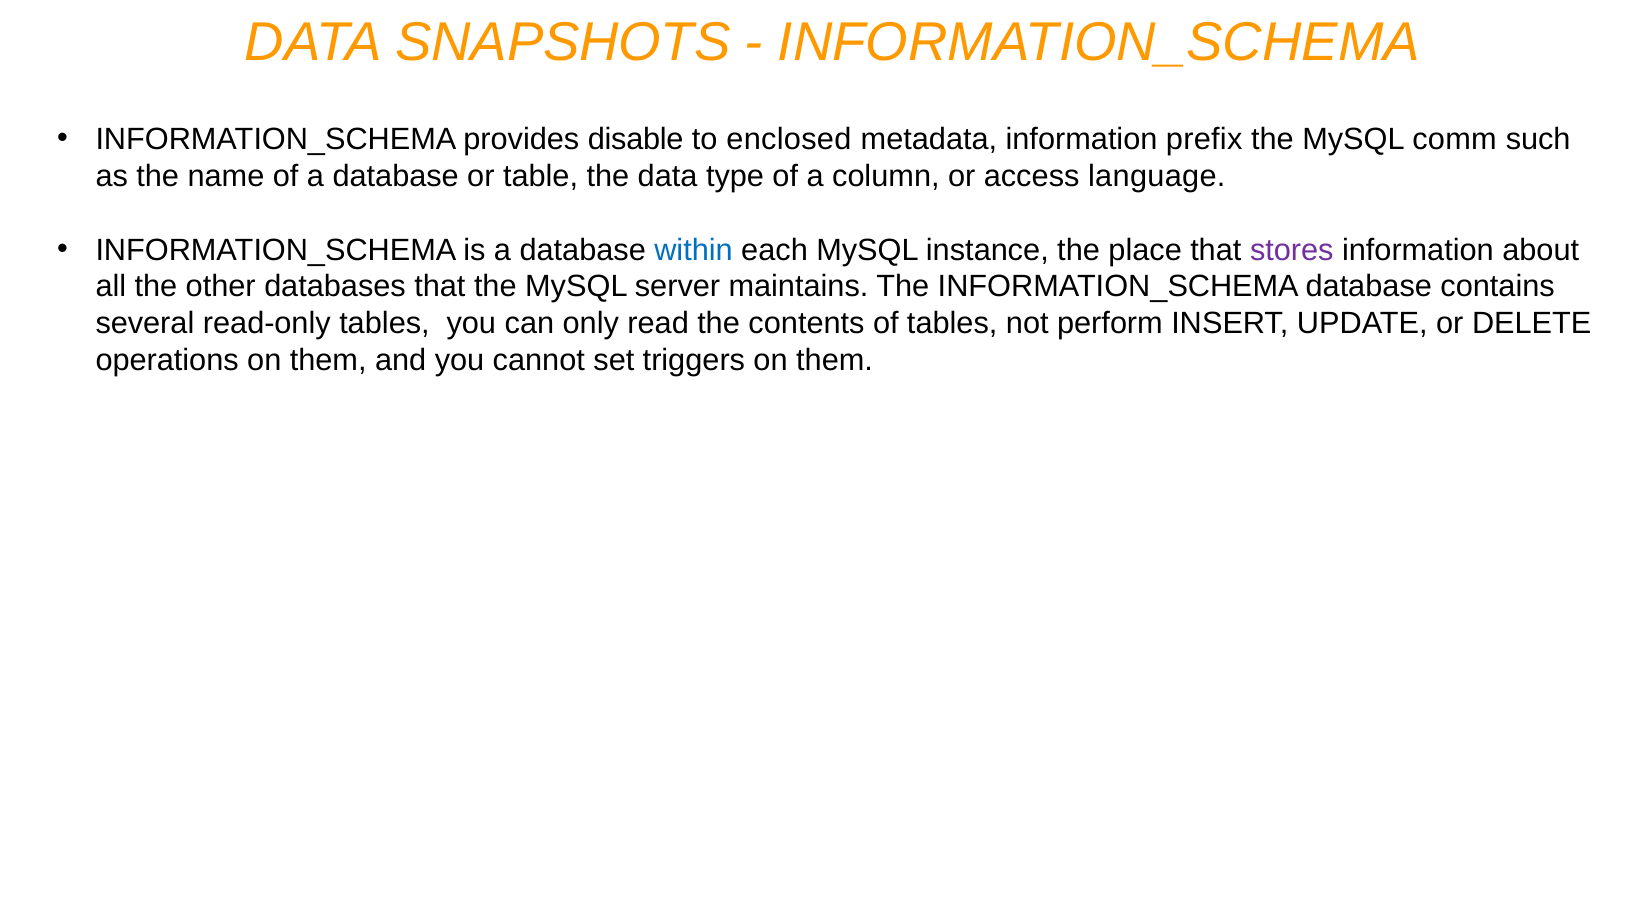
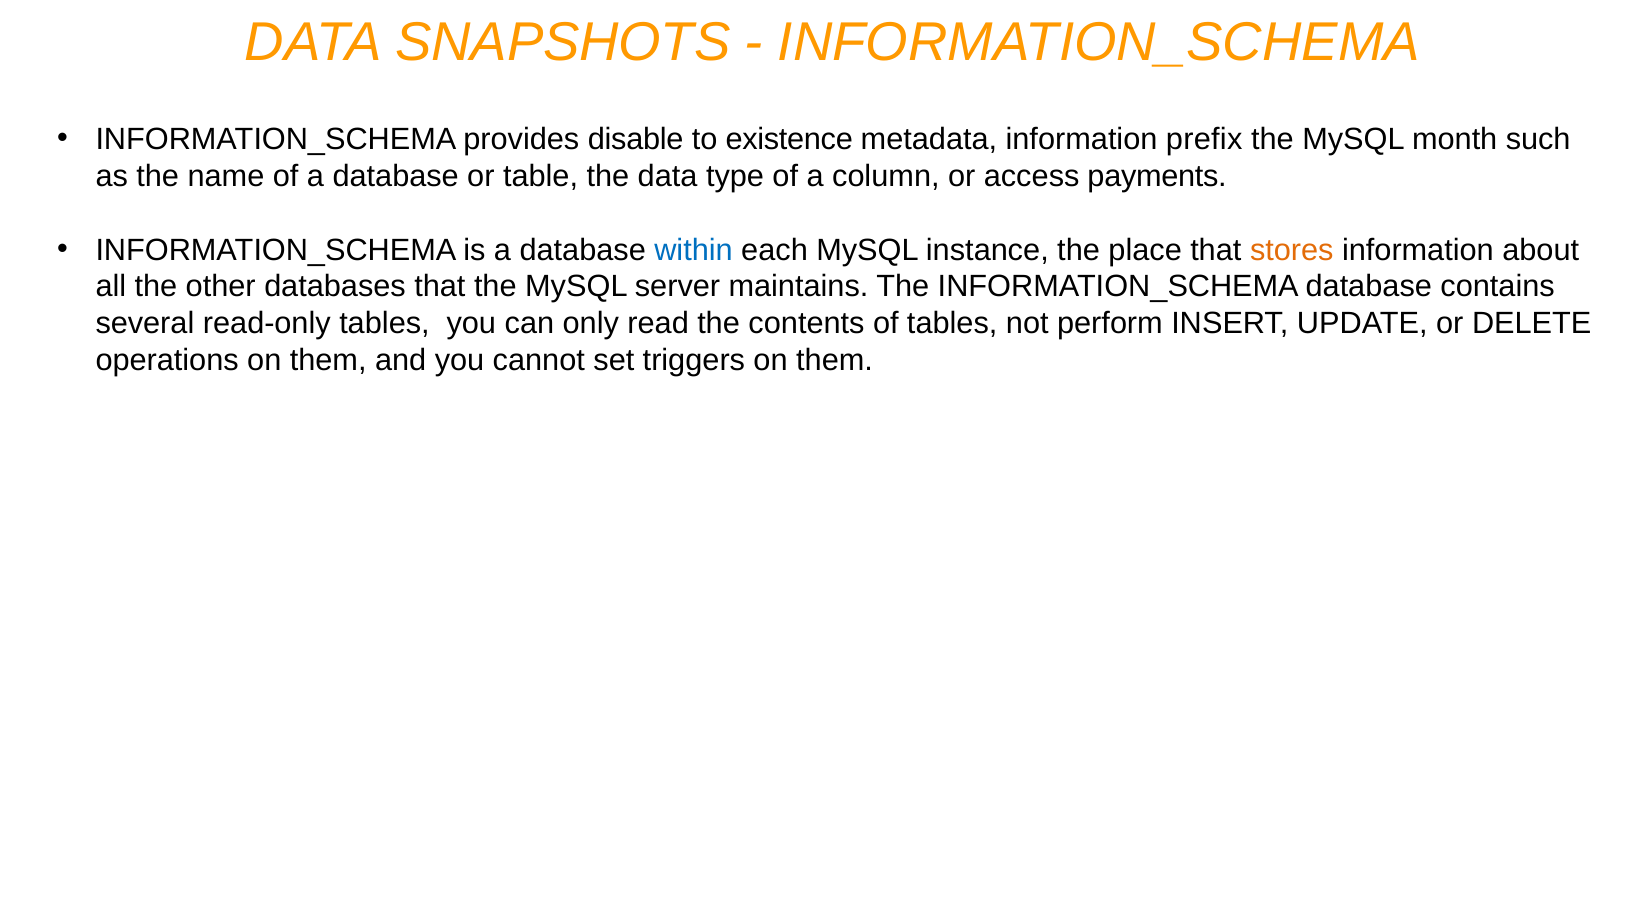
enclosed: enclosed -> existence (789, 139)
comm: comm -> month (1455, 139)
language: language -> payments (1157, 176)
stores colour: purple -> orange (1292, 250)
